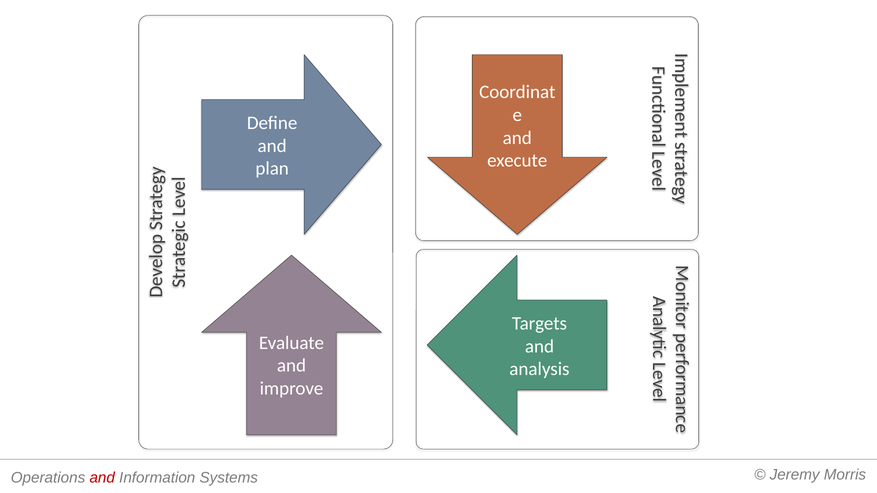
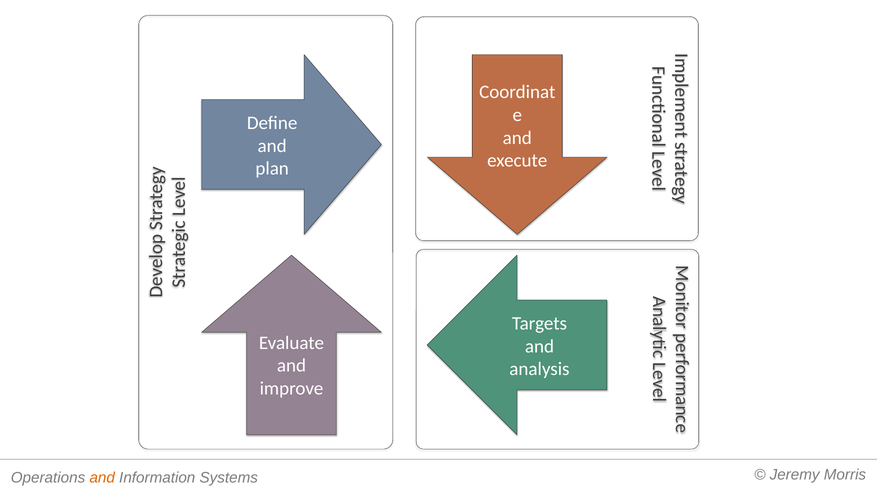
and colour: red -> orange (102, 478)
